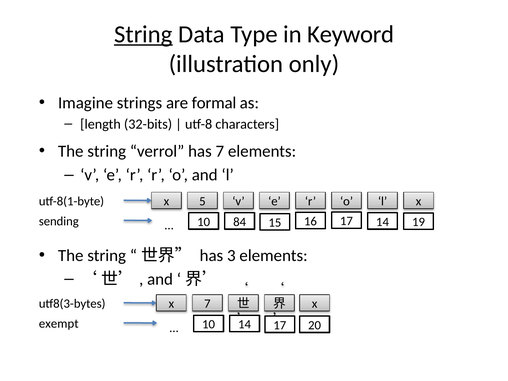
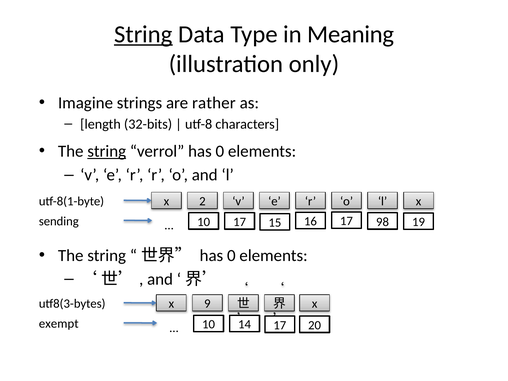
Keyword: Keyword -> Meaning (351, 34)
formal: formal -> rather (214, 103)
string underline: none -> present (107, 151)
verrol has 7: 7 -> 0 (220, 151)
5: 5 -> 2 (202, 201)
14: 14 -> 98 (383, 222)
10 84: 84 -> 17 (240, 222)
3: 3 -> 0 (231, 255)
x 7: 7 -> 9 (207, 304)
